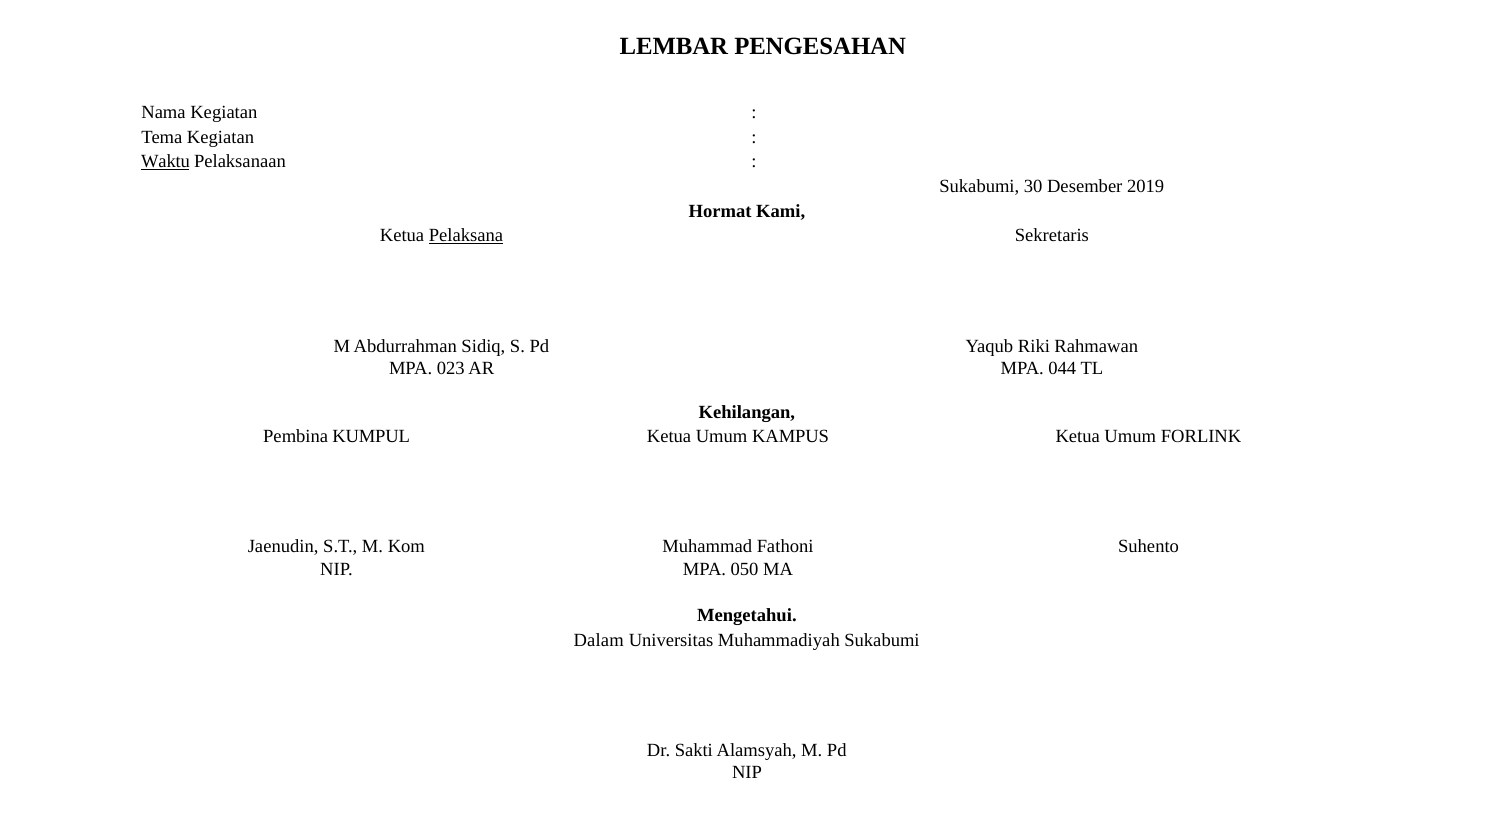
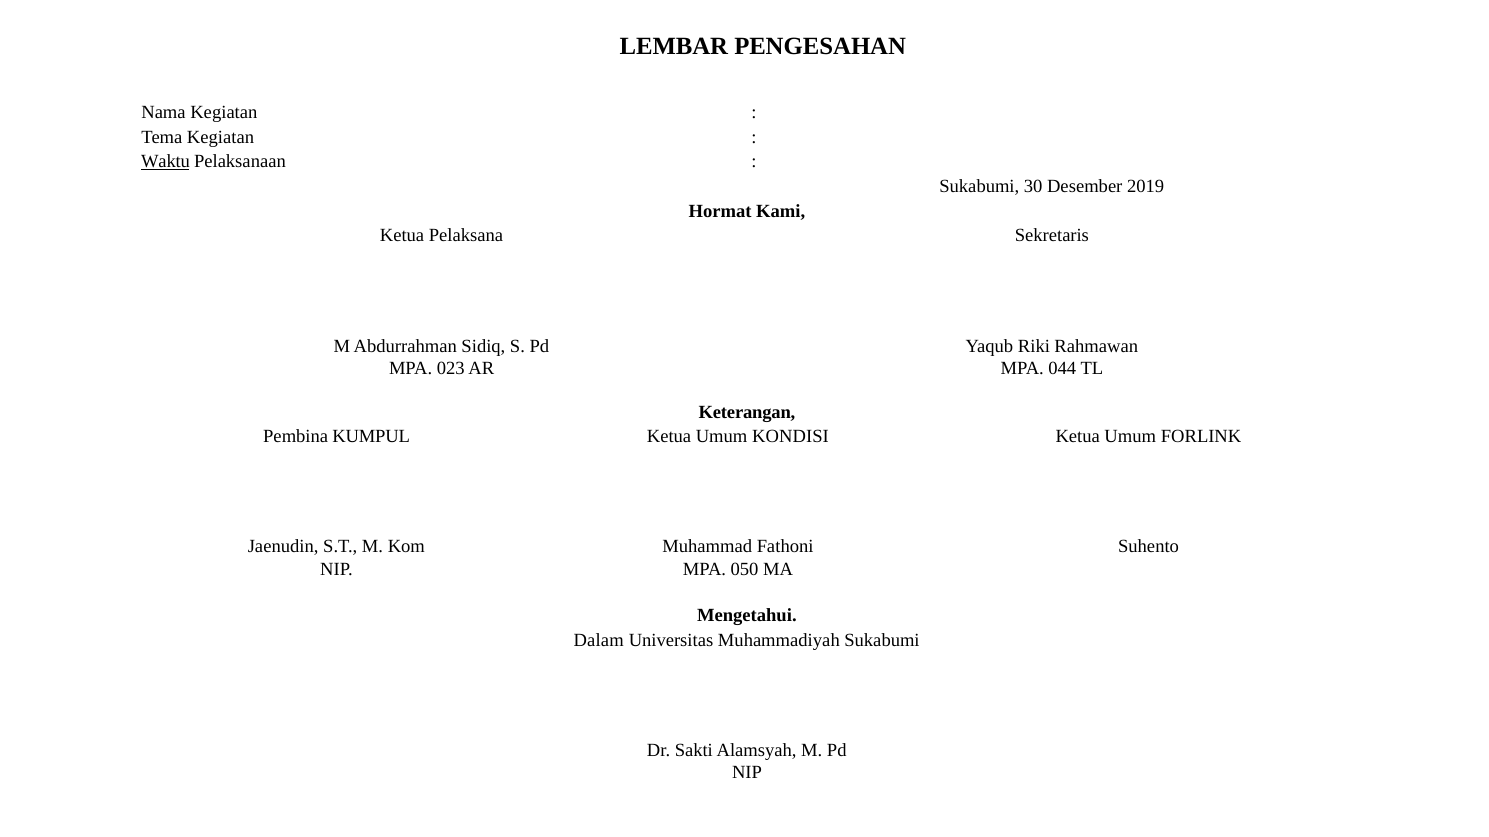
Pelaksana underline: present -> none (466, 236)
Kehilangan: Kehilangan -> Keterangan (747, 412)
KAMPUS: KAMPUS -> KONDISI (791, 437)
